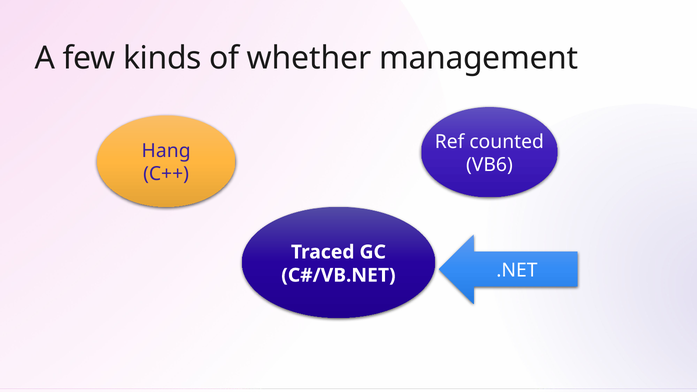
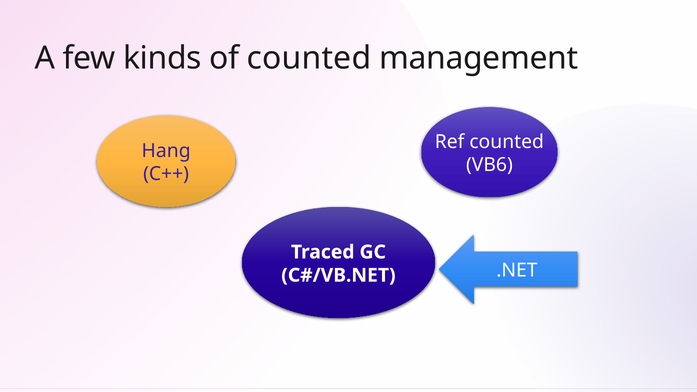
of whether: whether -> counted (309, 58)
